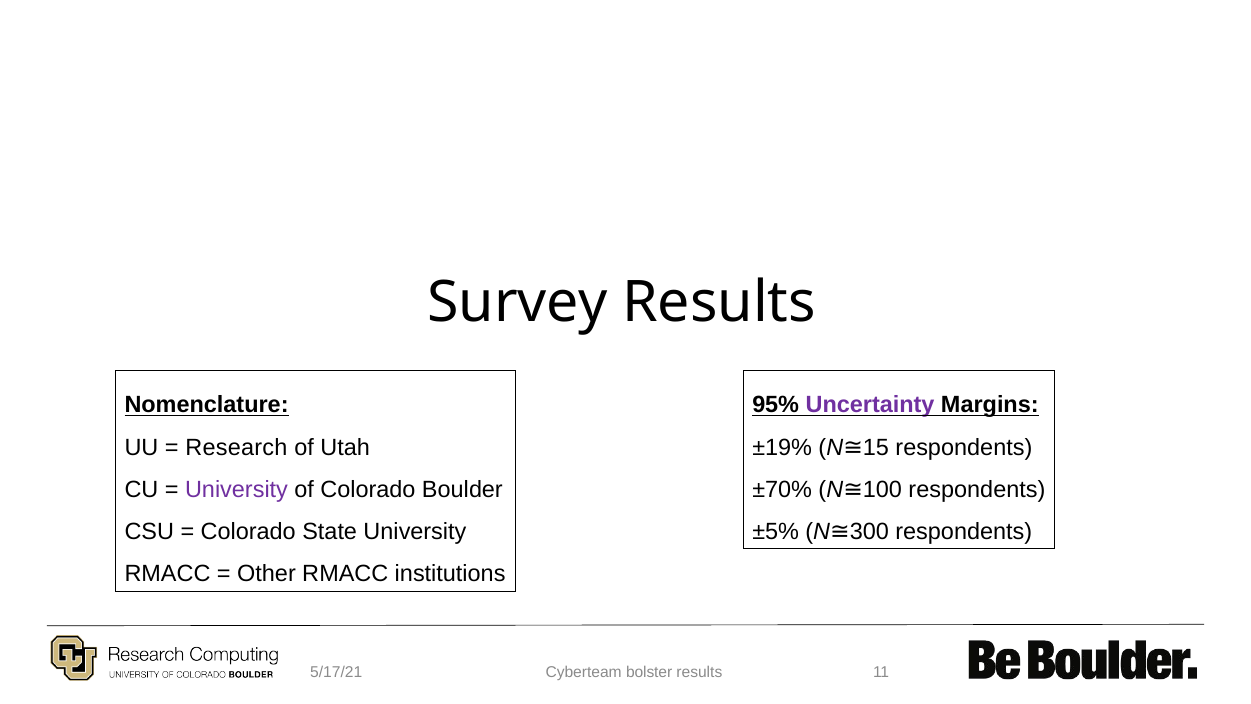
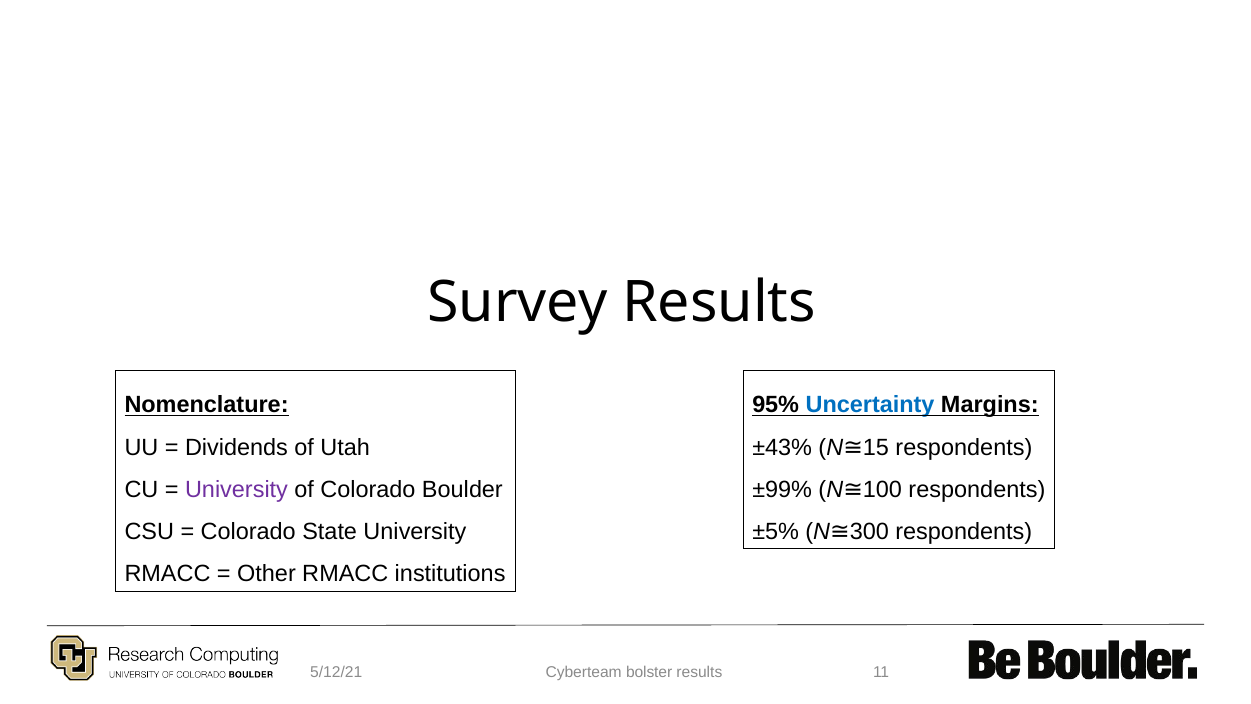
Uncertainty colour: purple -> blue (870, 405)
Research: Research -> Dividends (237, 447)
±19%: ±19% -> ±43% (782, 447)
±70%: ±70% -> ±99% (782, 489)
5/17/21: 5/17/21 -> 5/12/21 (336, 672)
